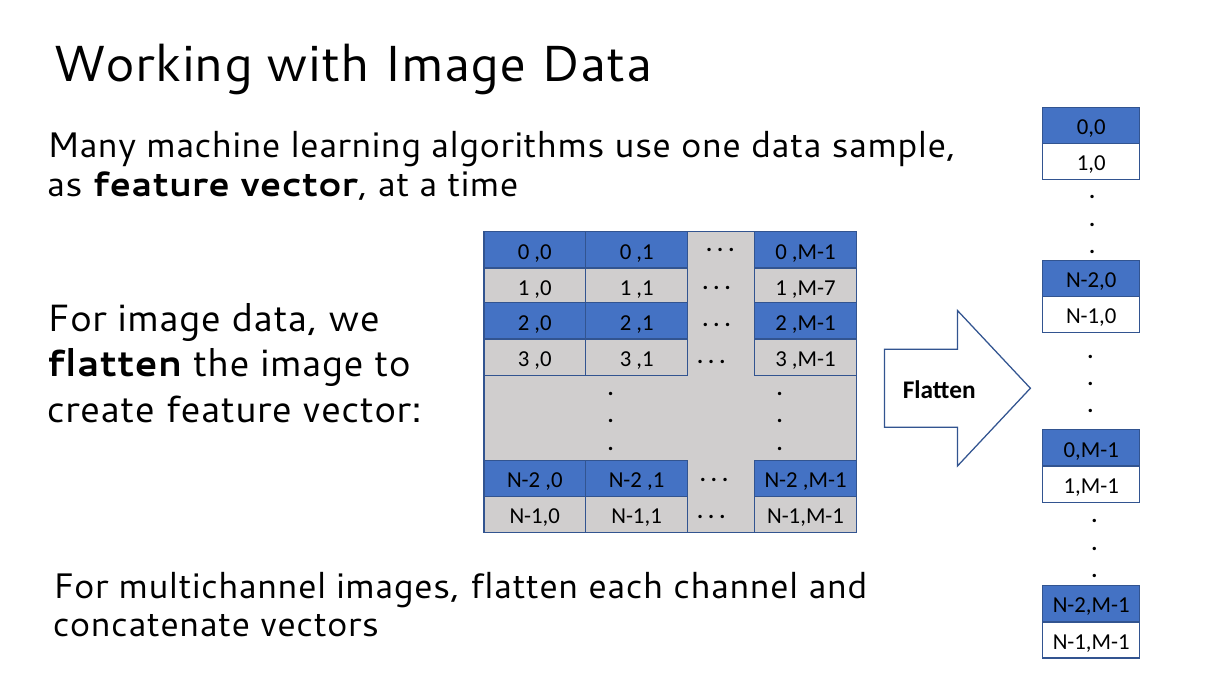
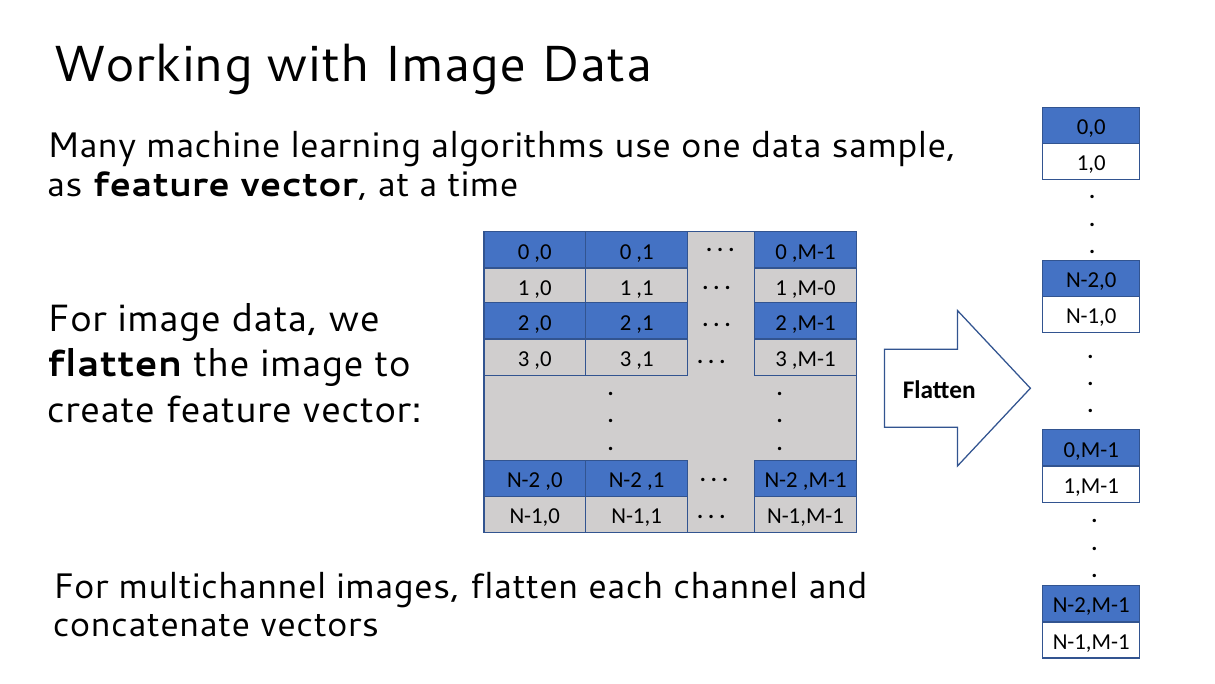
,M-7: ,M-7 -> ,M-0 (814, 287)
